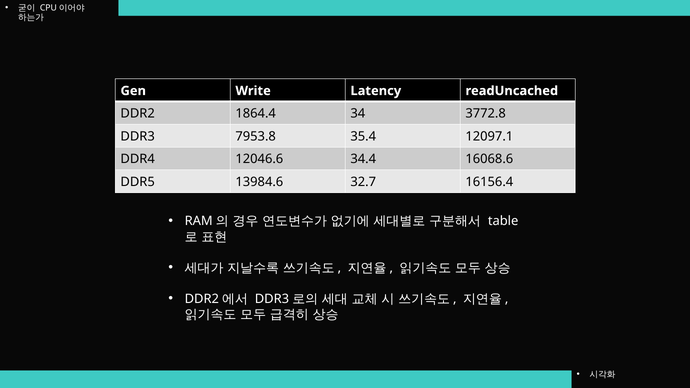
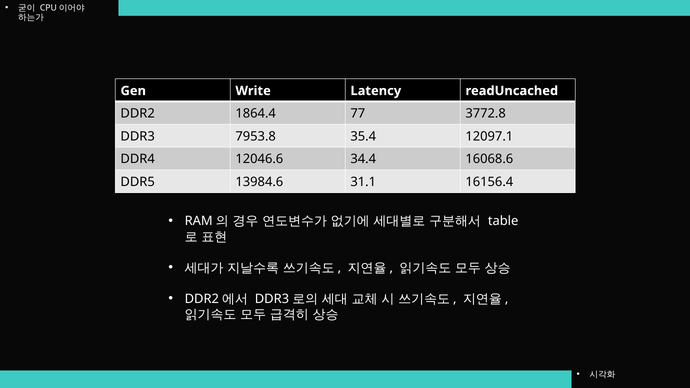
34: 34 -> 77 (358, 114)
32.7: 32.7 -> 31.1 (363, 182)
